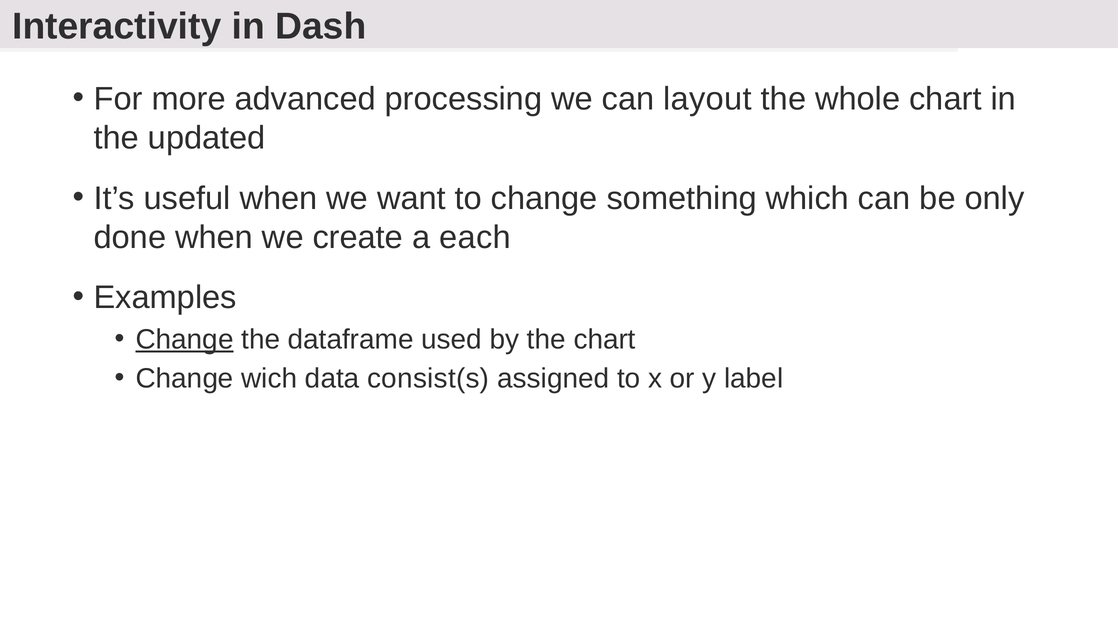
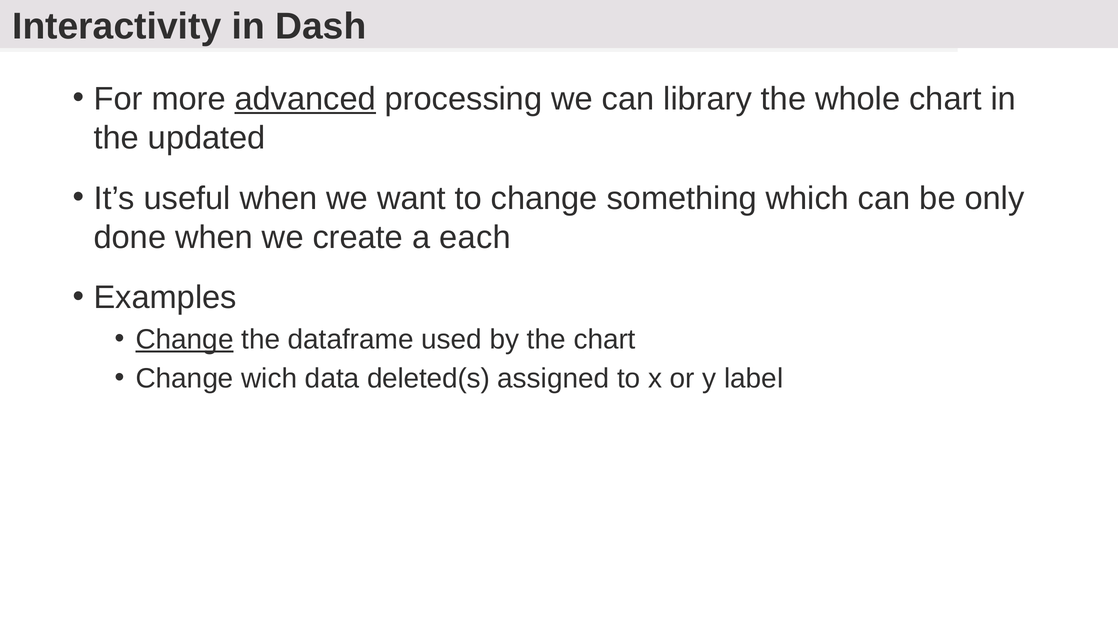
advanced underline: none -> present (305, 99)
layout: layout -> library (708, 99)
consist(s: consist(s -> deleted(s (428, 379)
